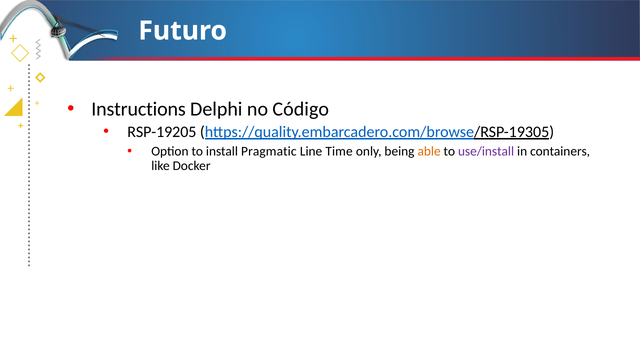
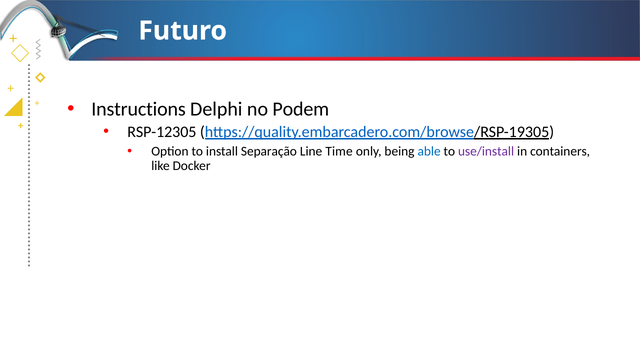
Código: Código -> Podem (301, 109)
RSP-19205: RSP-19205 -> RSP-12305 (162, 132)
Pragmatic: Pragmatic -> Separação (269, 151)
able colour: orange -> blue (429, 151)
